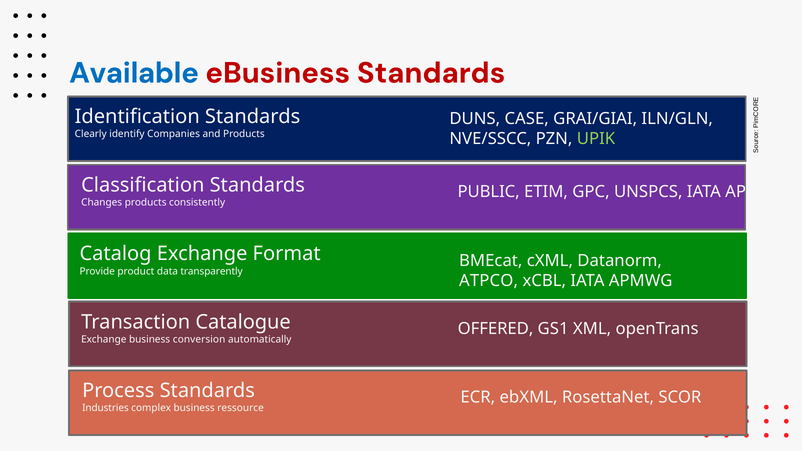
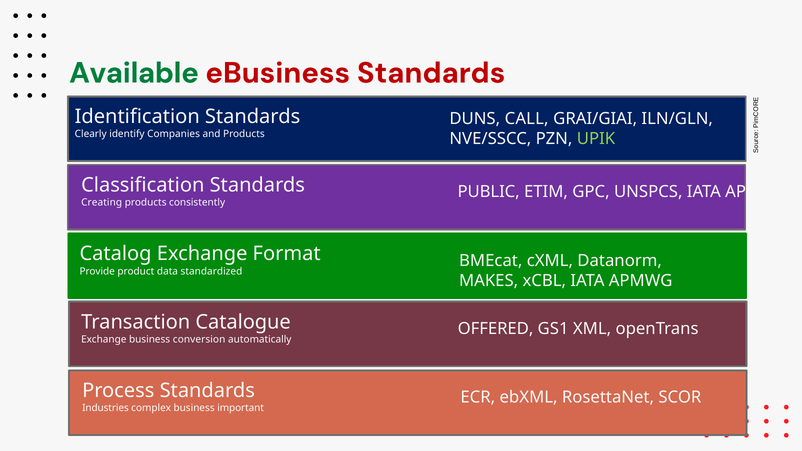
Available colour: blue -> green (134, 73)
CASE: CASE -> CALL (527, 119)
Changes: Changes -> Creating (102, 203)
transparently: transparently -> standardized (211, 271)
ATPCO: ATPCO -> MAKES (489, 281)
ressource: ressource -> important (241, 408)
